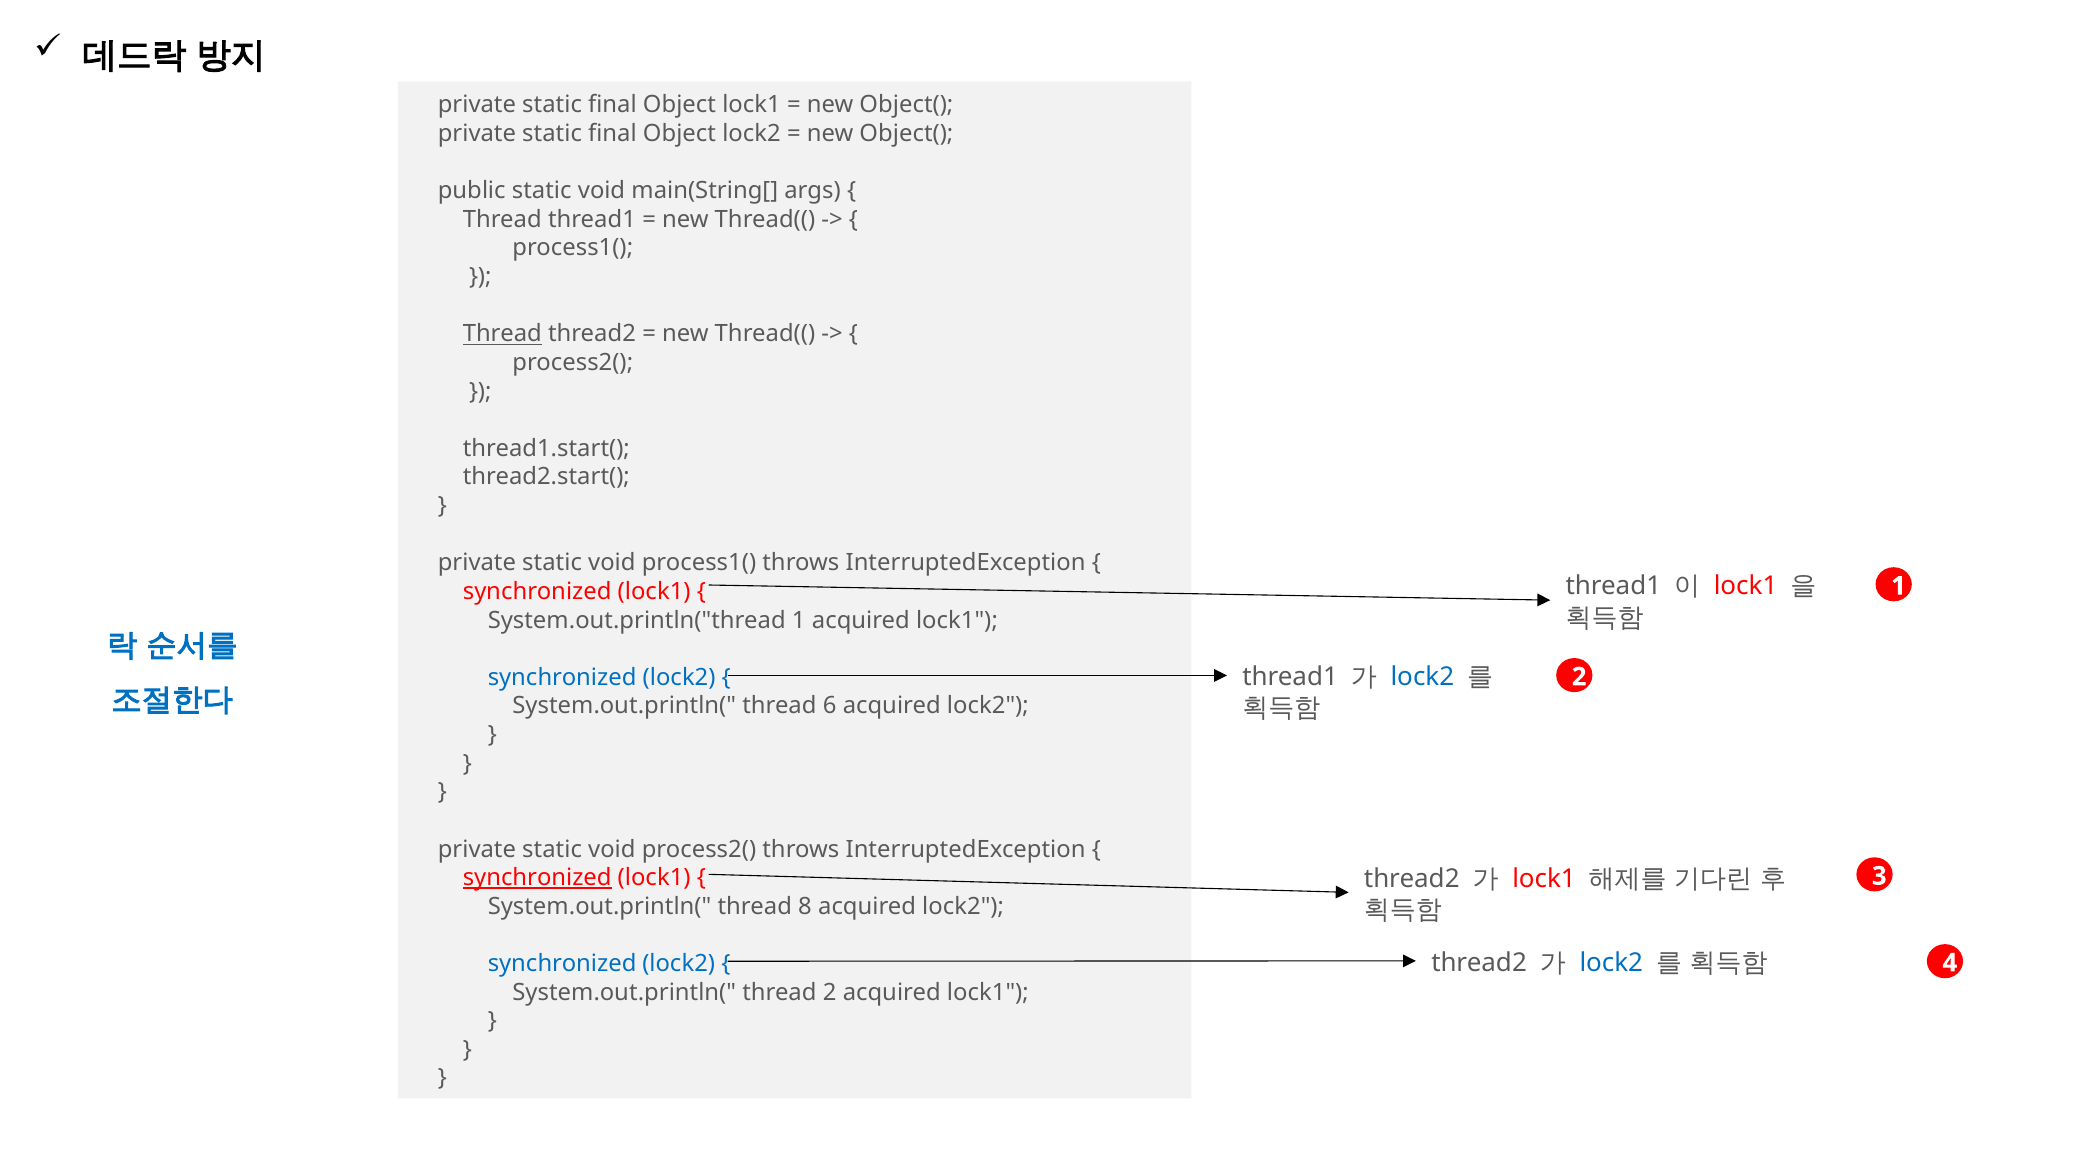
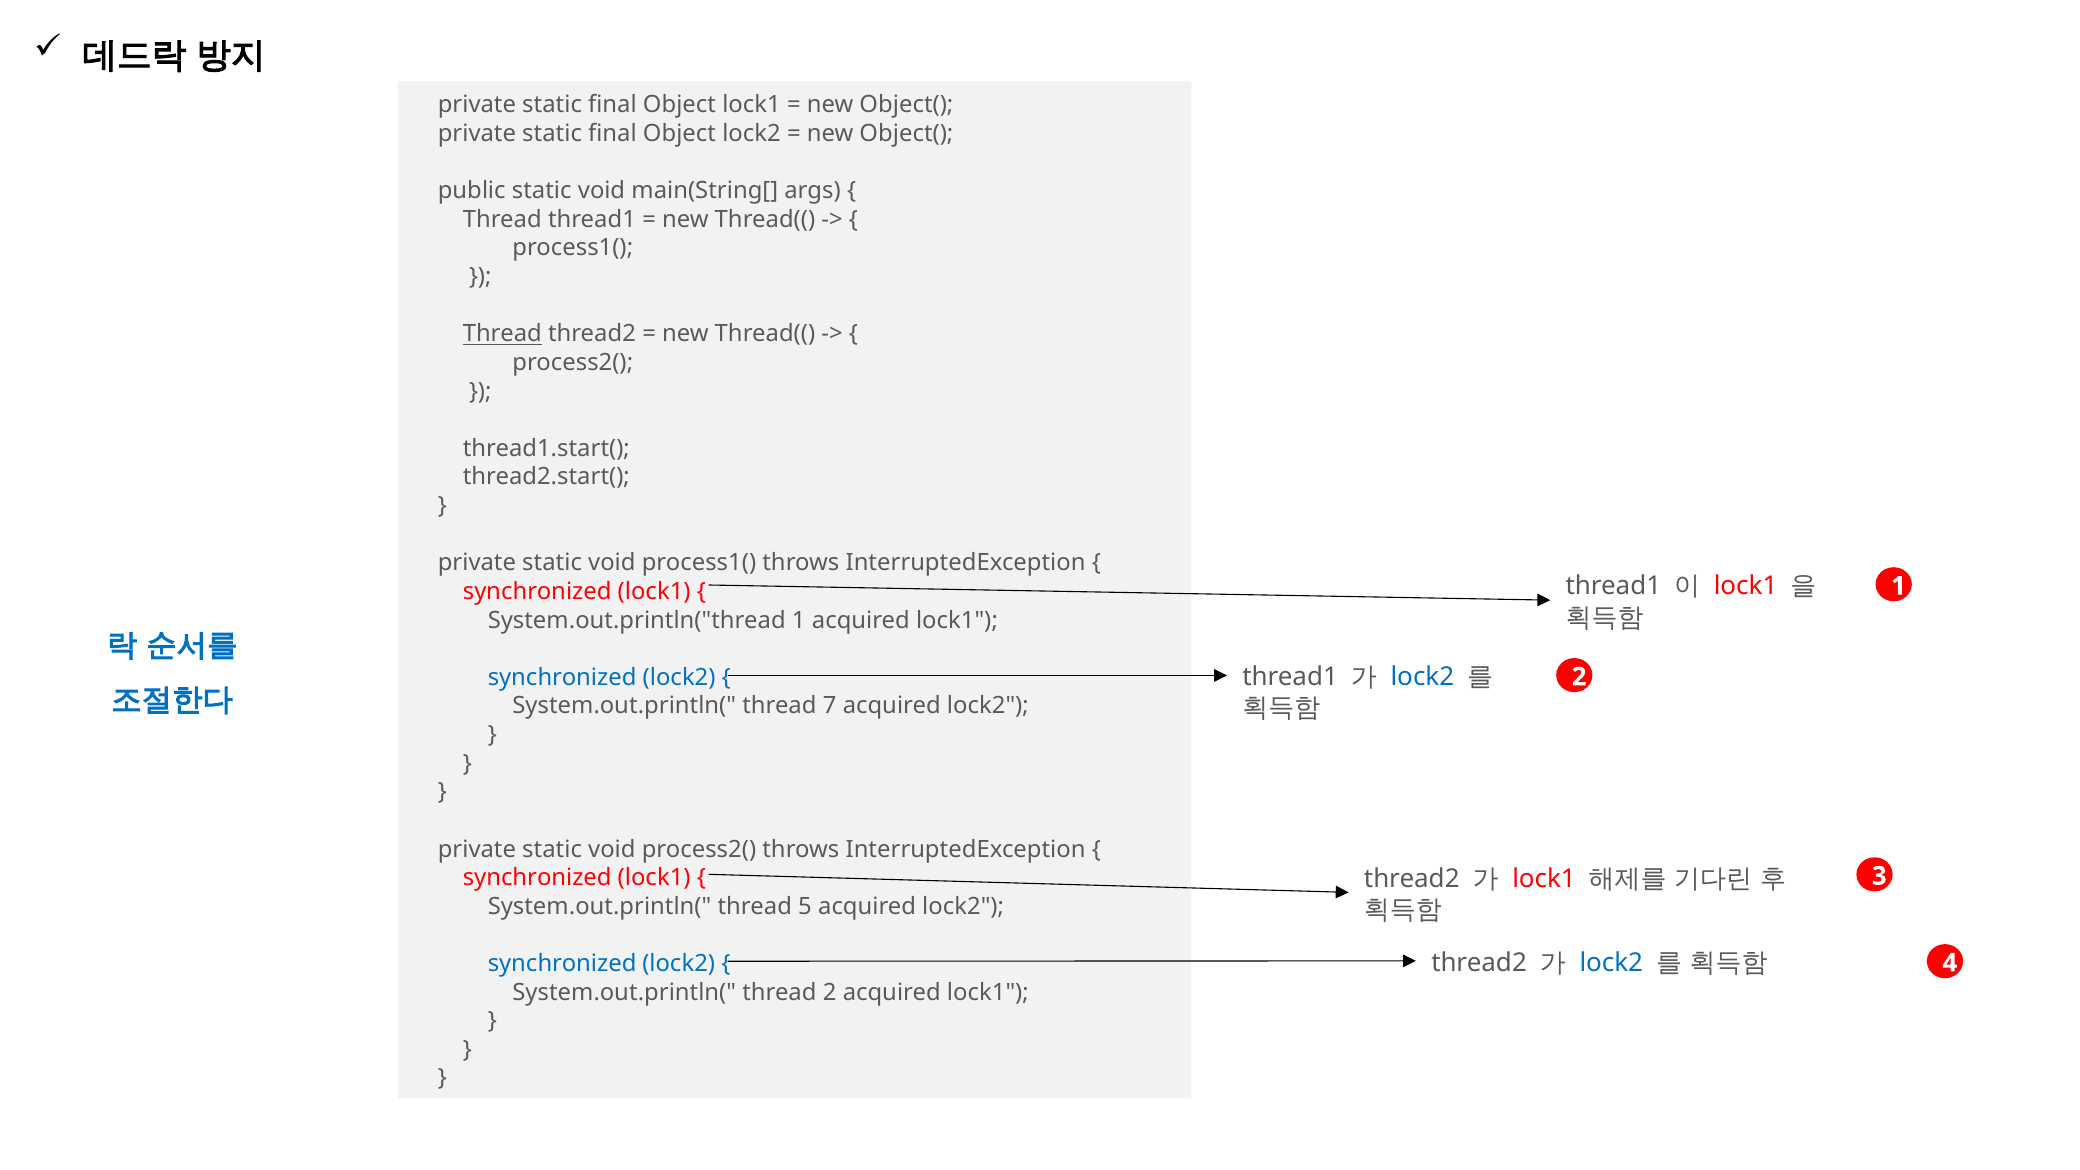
6: 6 -> 7 (830, 706)
synchronized underline: present -> none (537, 878)
8: 8 -> 5 (805, 906)
